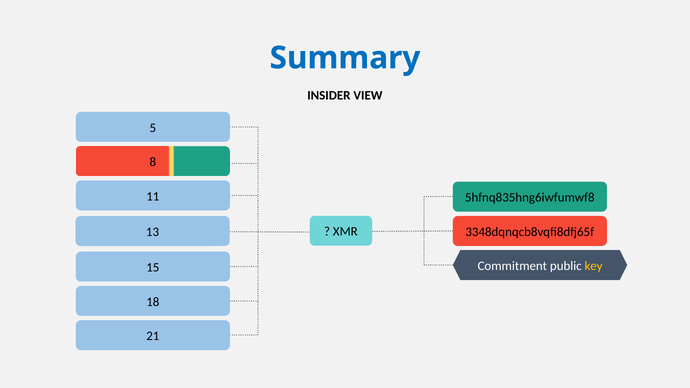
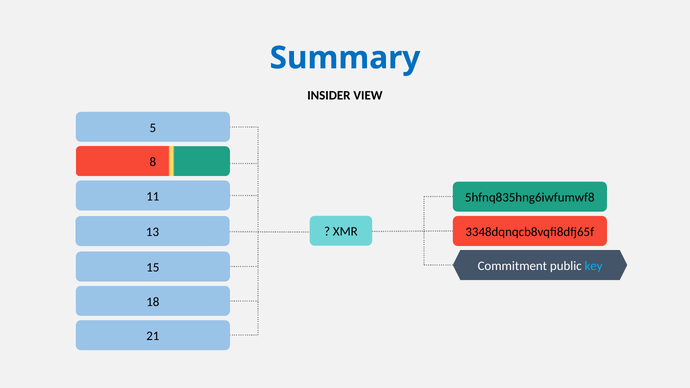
key colour: yellow -> light blue (594, 266)
